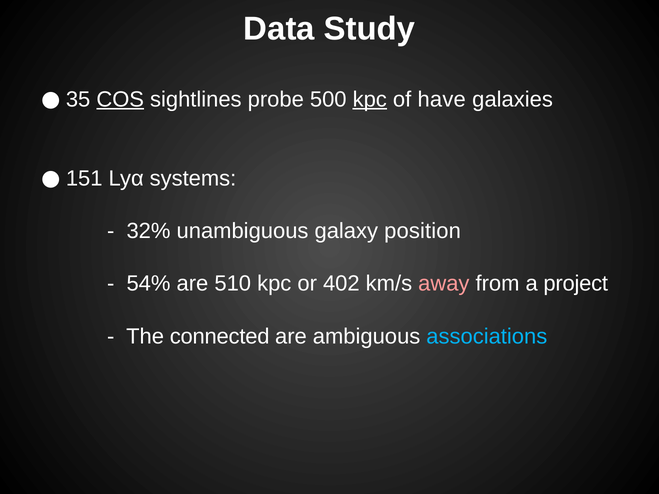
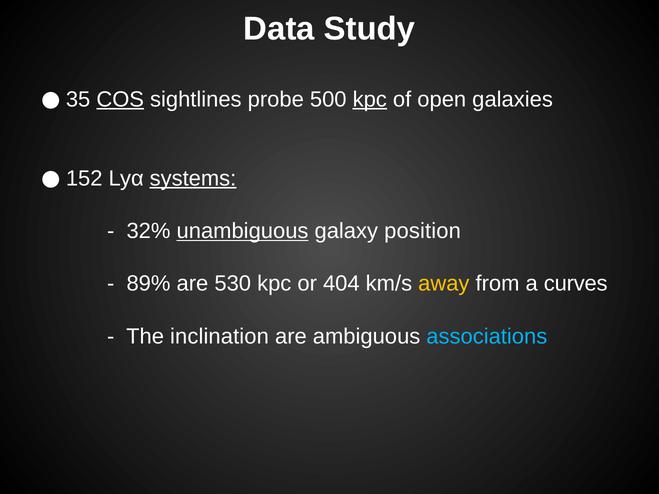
have: have -> open (442, 99)
151: 151 -> 152 (84, 178)
systems underline: none -> present (193, 178)
unambiguous underline: none -> present (243, 231)
54%: 54% -> 89% (149, 284)
510: 510 -> 530 (233, 284)
402: 402 -> 404 (341, 284)
away colour: pink -> yellow (444, 284)
project: project -> curves (576, 284)
connected: connected -> inclination (219, 337)
